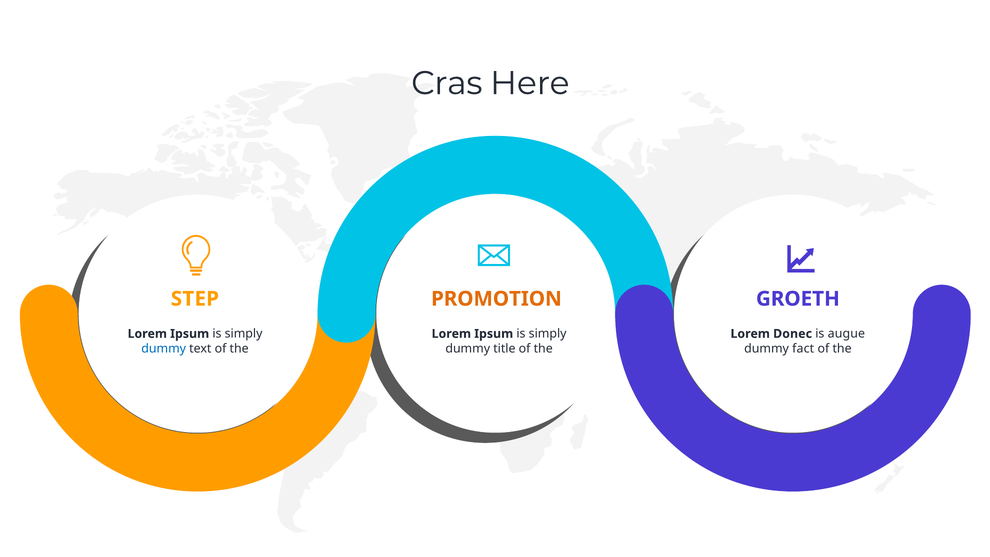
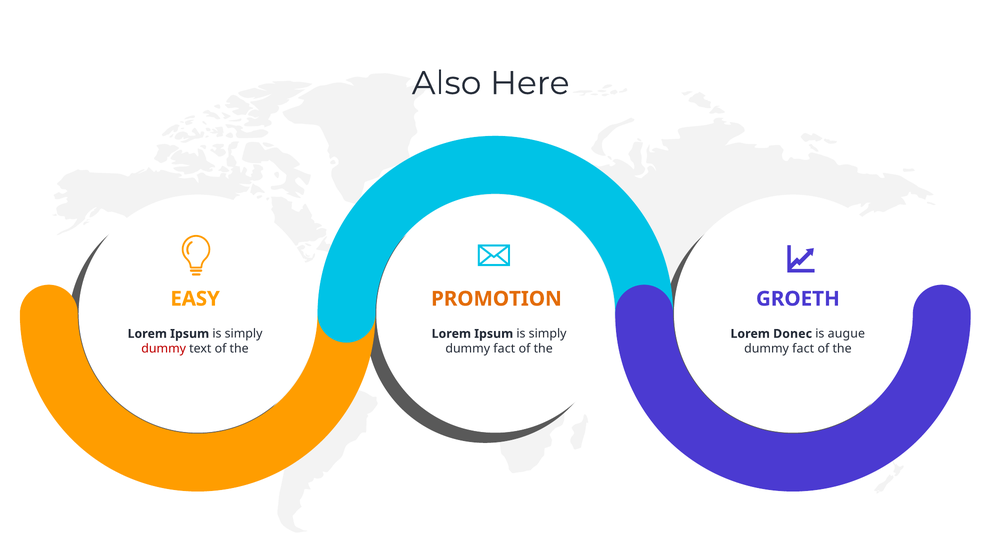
Cras: Cras -> Also (447, 83)
STEP: STEP -> EASY (195, 299)
dummy colour: blue -> red (164, 349)
title: title -> fact (504, 349)
